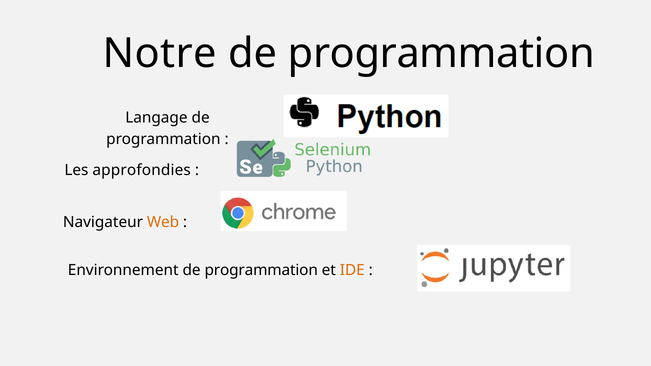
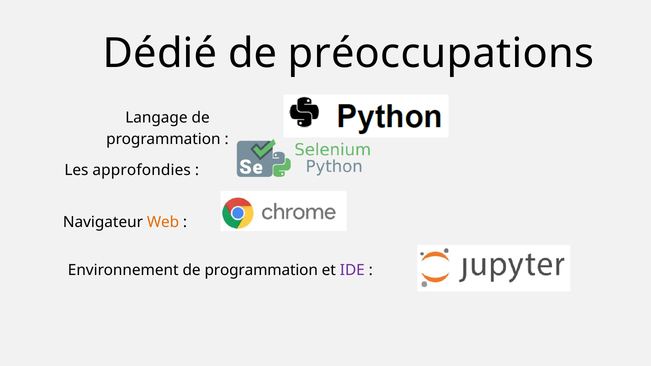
Notre: Notre -> Dédié (160, 53)
programmation: programmation -> préoccupations (441, 53)
IDE colour: orange -> purple (352, 270)
